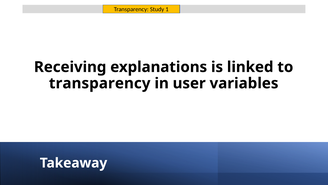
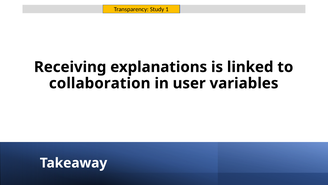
transparency: transparency -> collaboration (100, 83)
